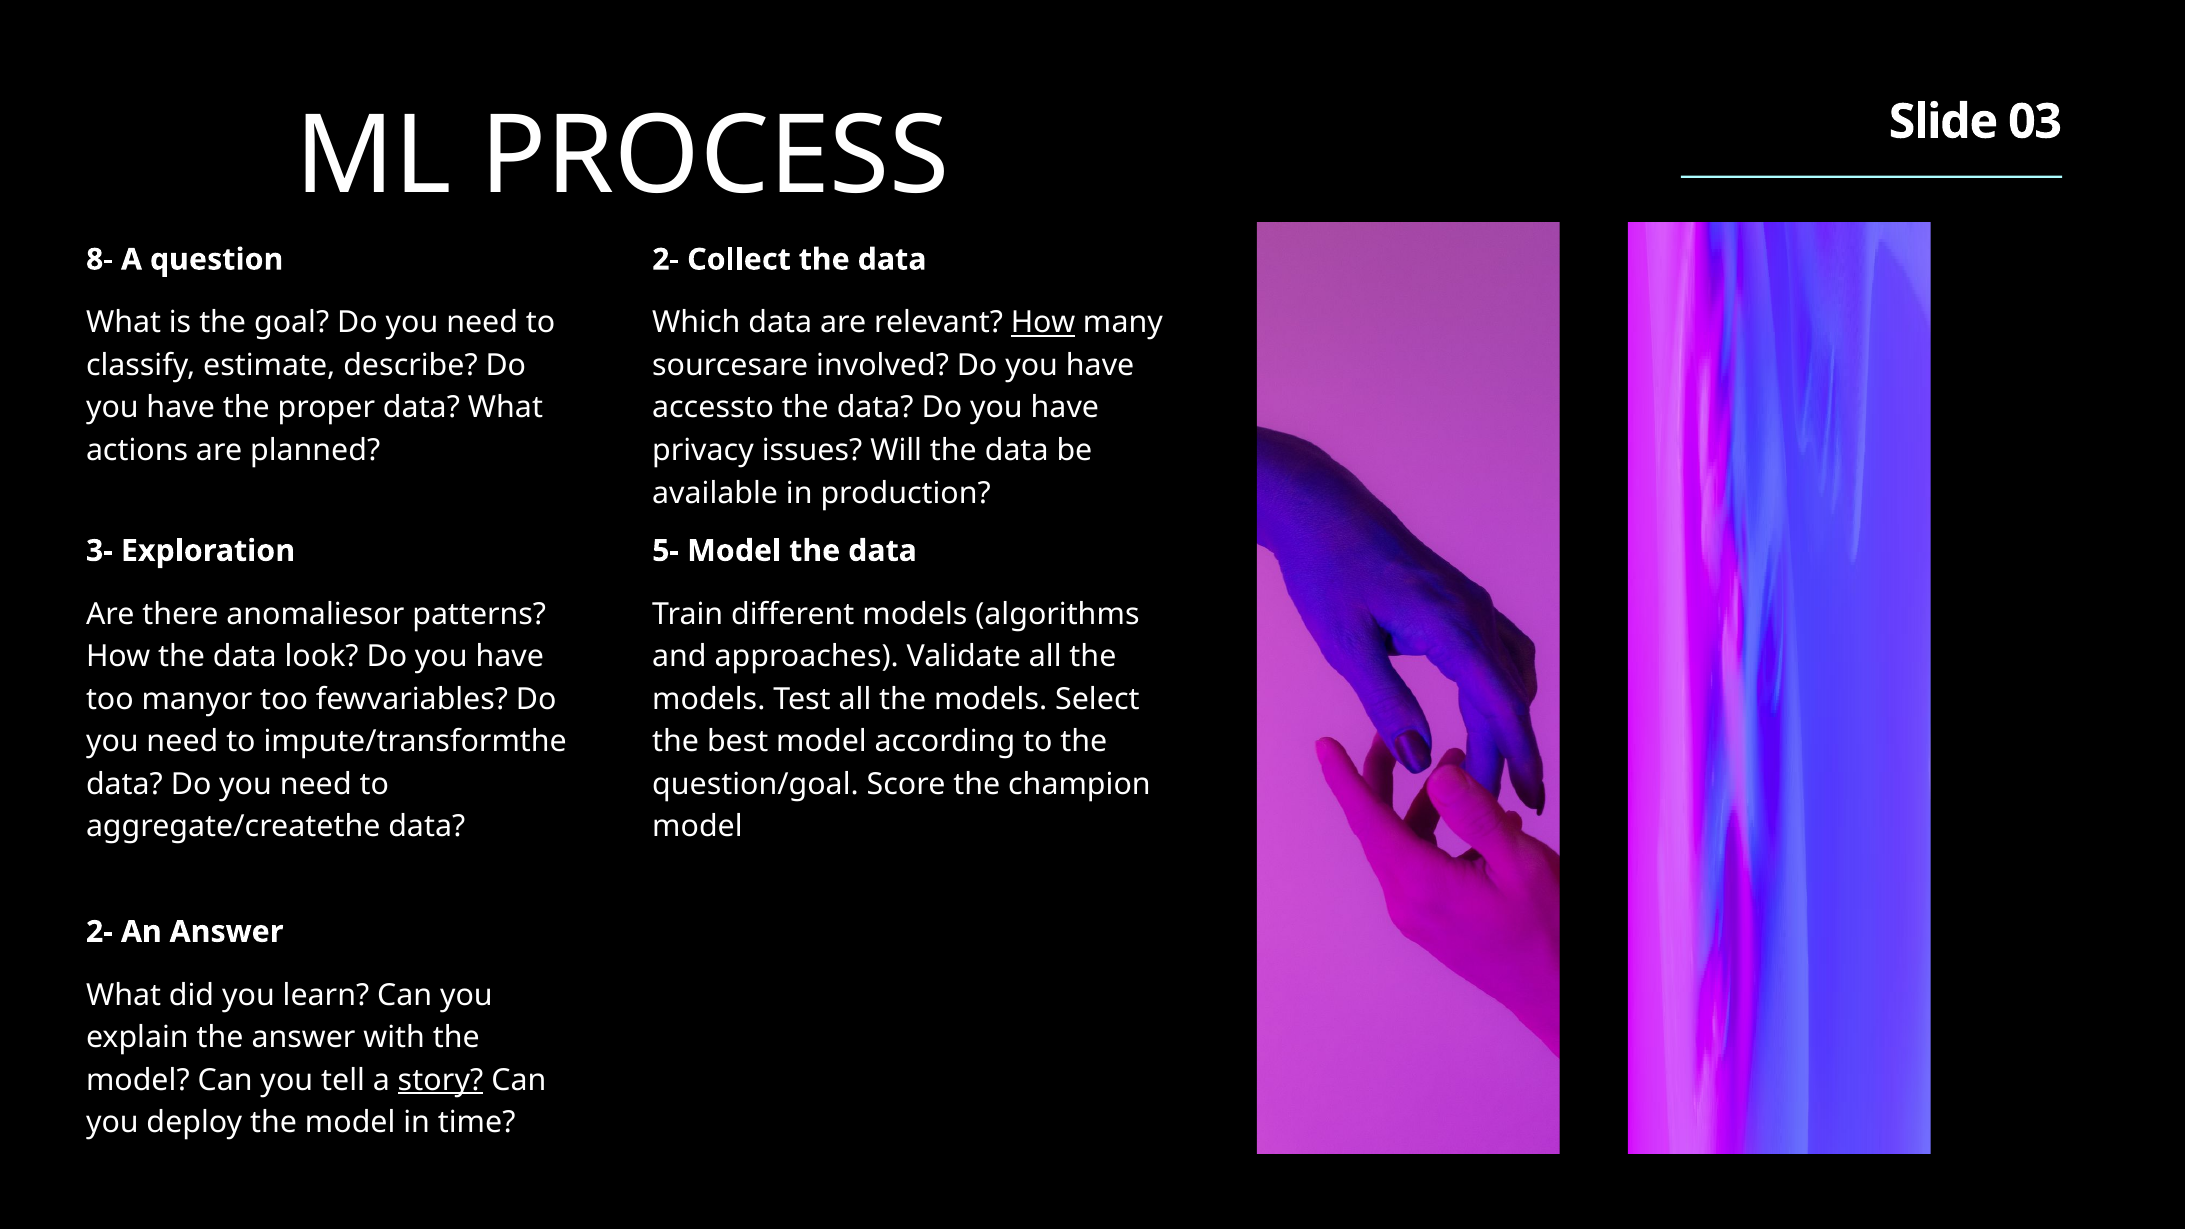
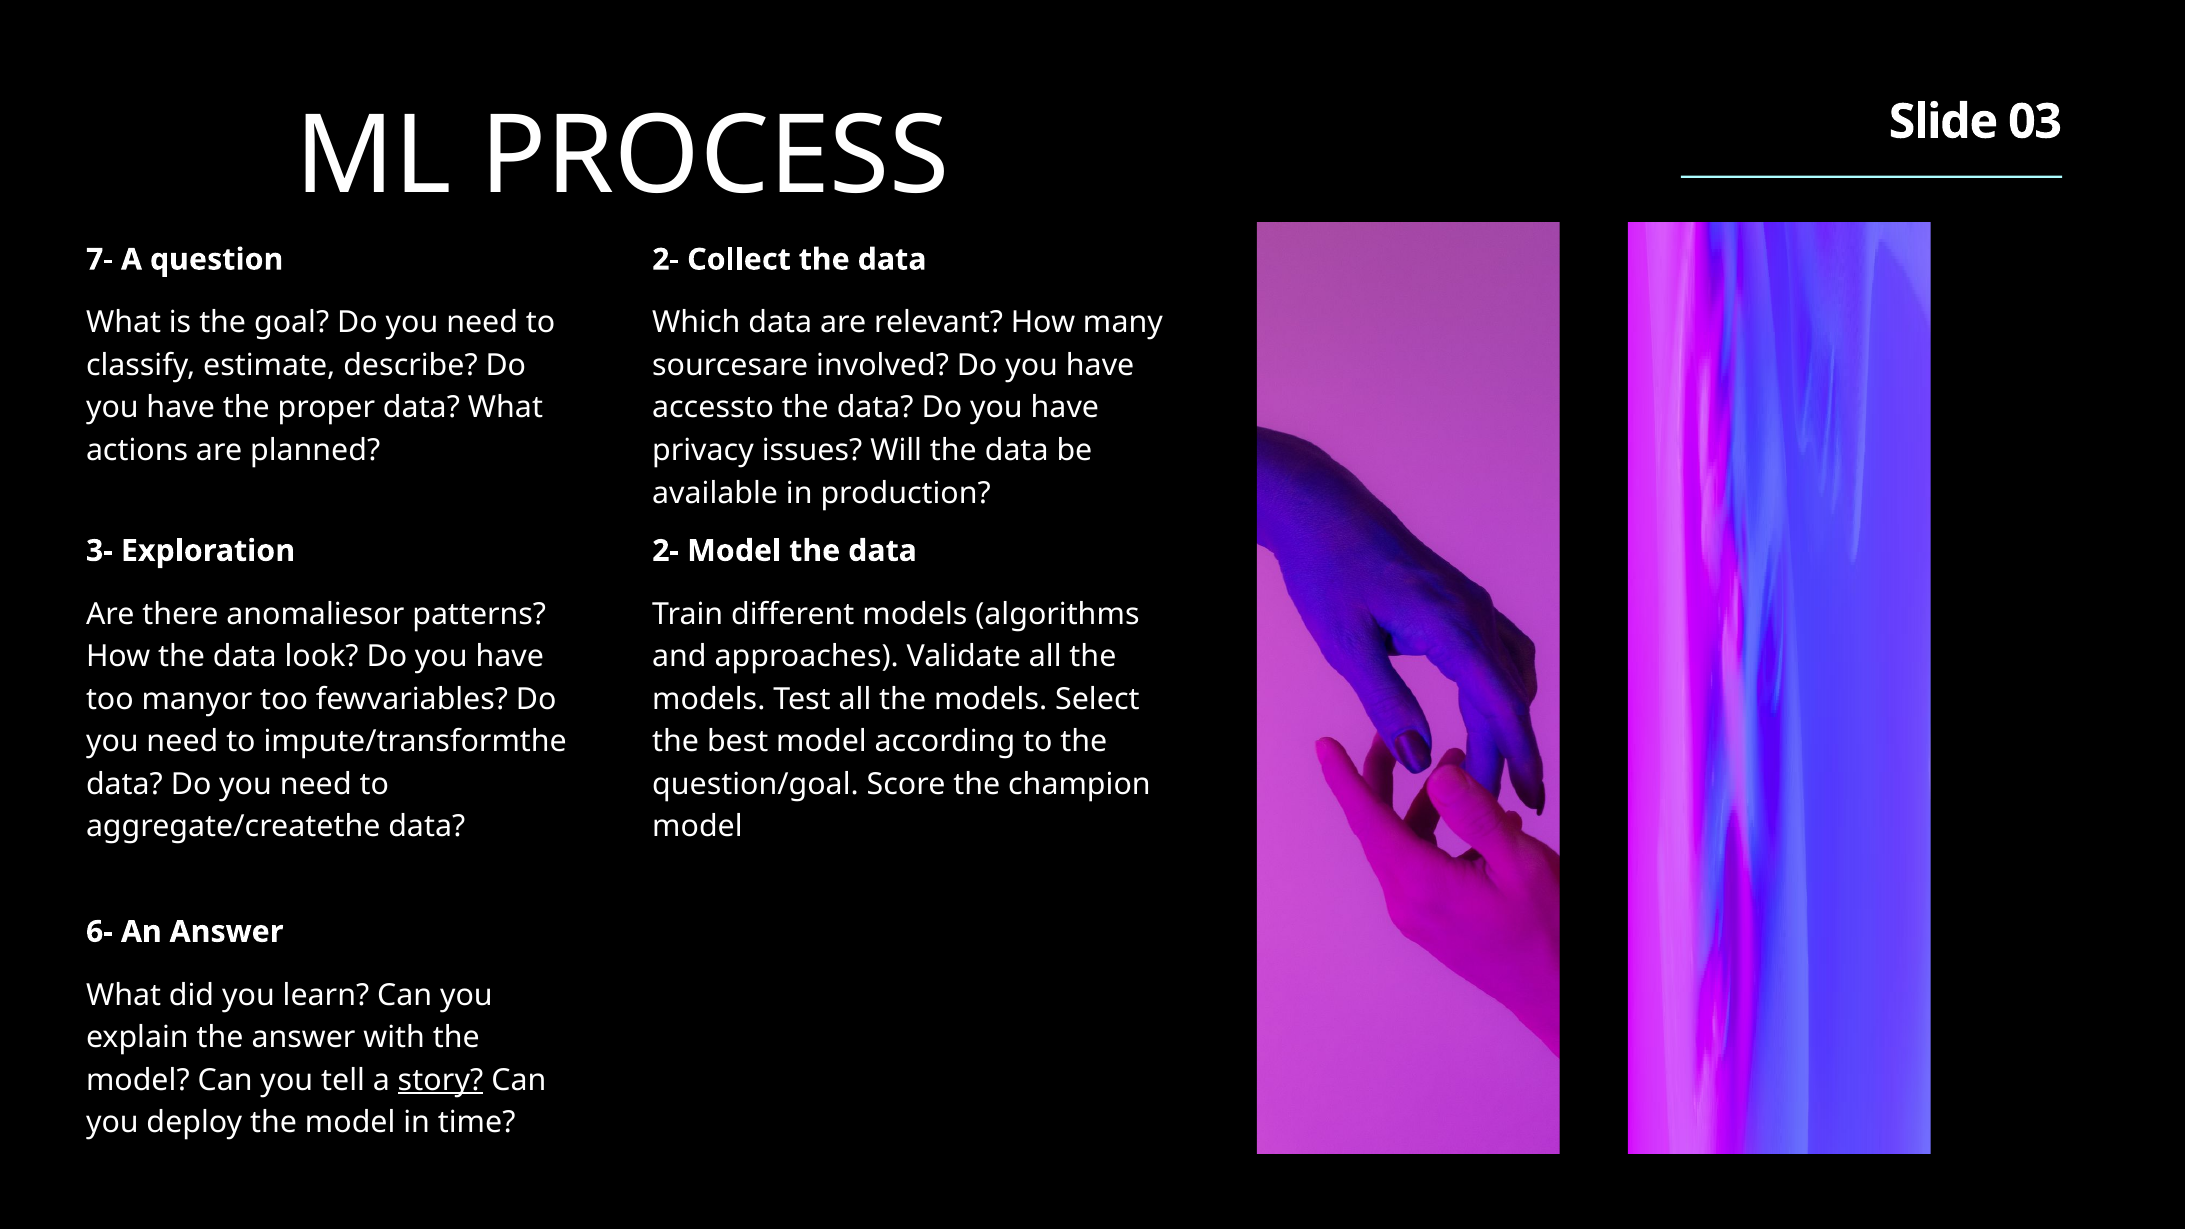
8-: 8- -> 7- (100, 260)
How underline: present -> none (1043, 323)
5-: 5- -> 2- (666, 551)
2-: 2- -> 6- (100, 932)
